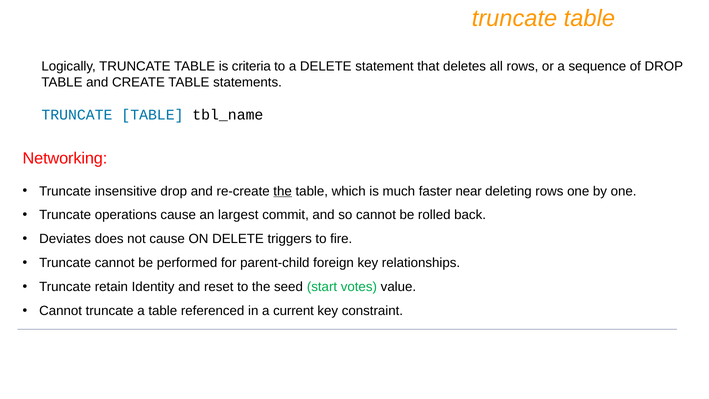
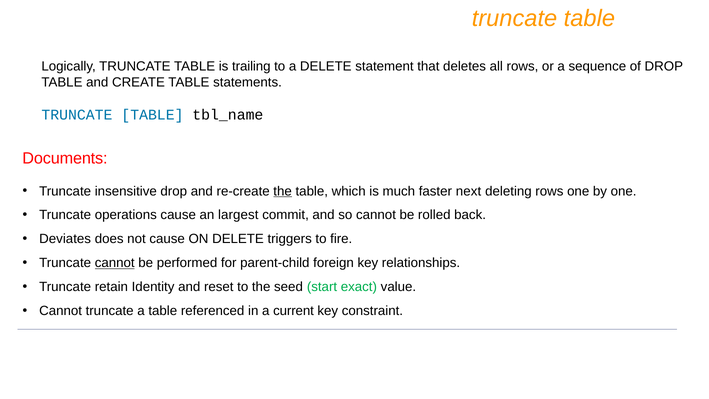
criteria: criteria -> trailing (251, 66)
Networking: Networking -> Documents (65, 158)
near: near -> next (469, 191)
cannot underline: none -> present (115, 263)
votes: votes -> exact (359, 287)
